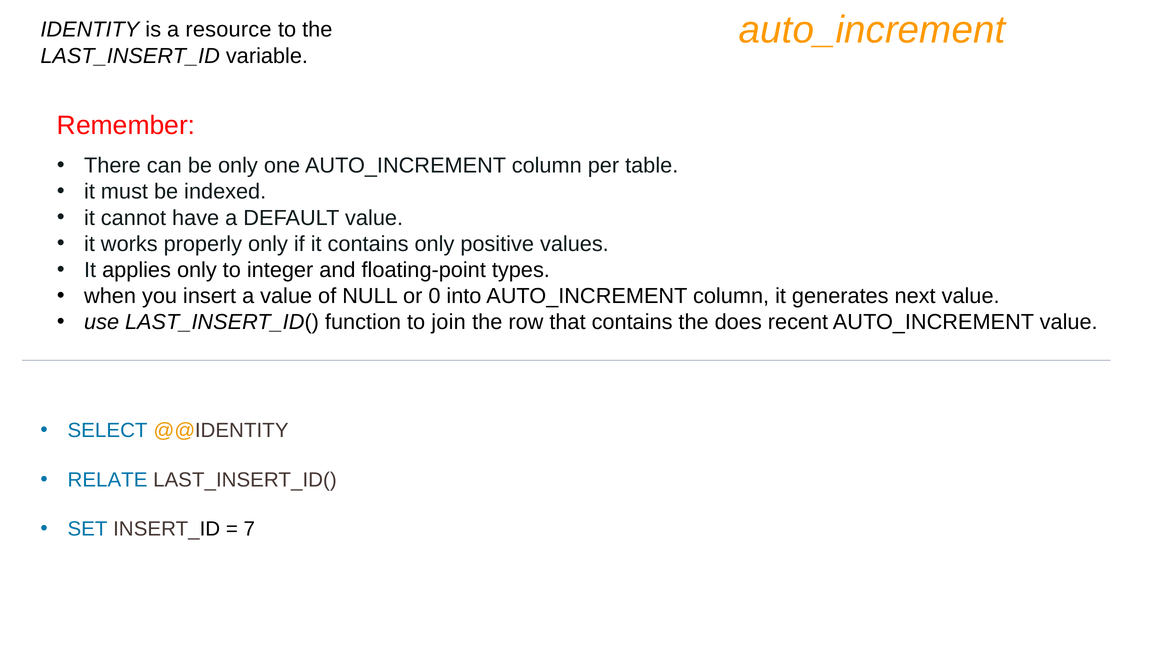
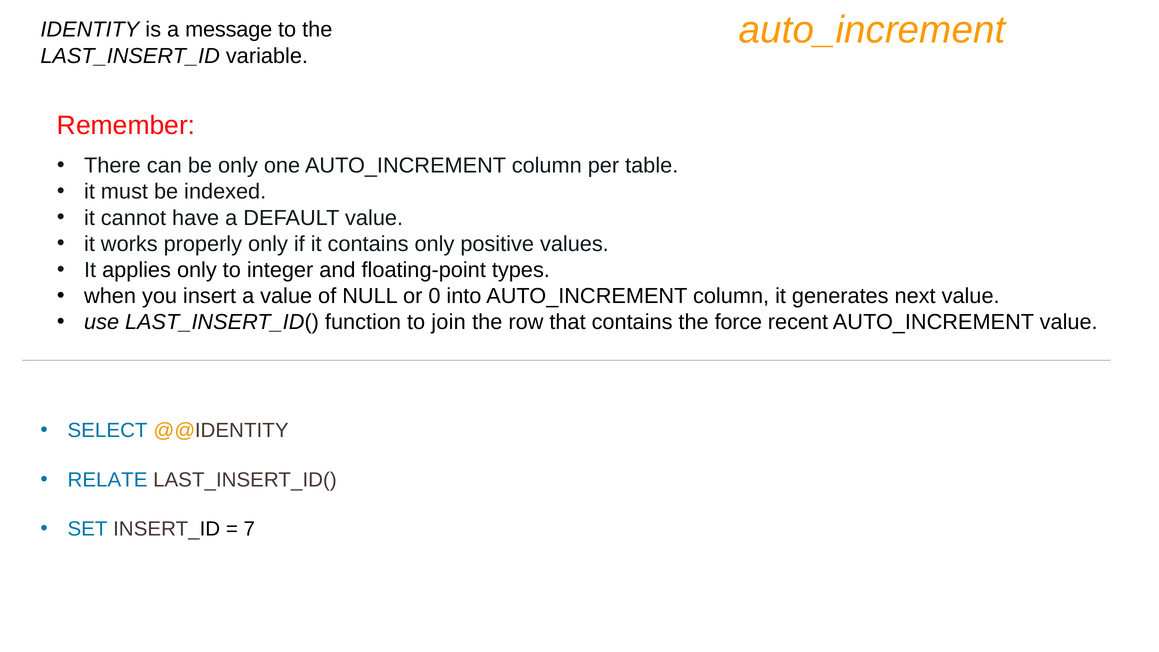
resource: resource -> message (229, 30)
does: does -> force (738, 322)
